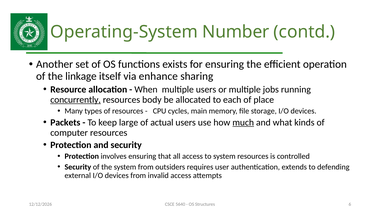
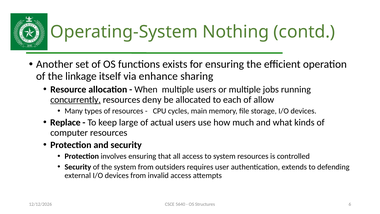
Number: Number -> Nothing (236, 32)
body: body -> deny (152, 100)
place: place -> allow (264, 100)
Packets: Packets -> Replace (65, 122)
much underline: present -> none (243, 122)
